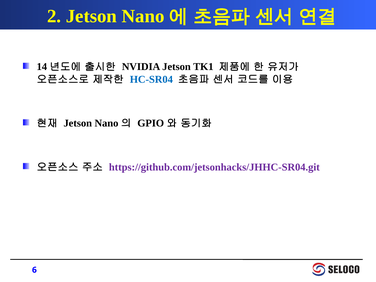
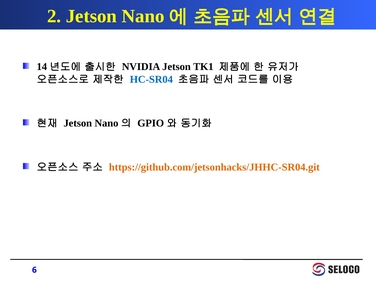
https://github.com/jetsonhacks/JHHC-SR04.git colour: purple -> orange (214, 167)
